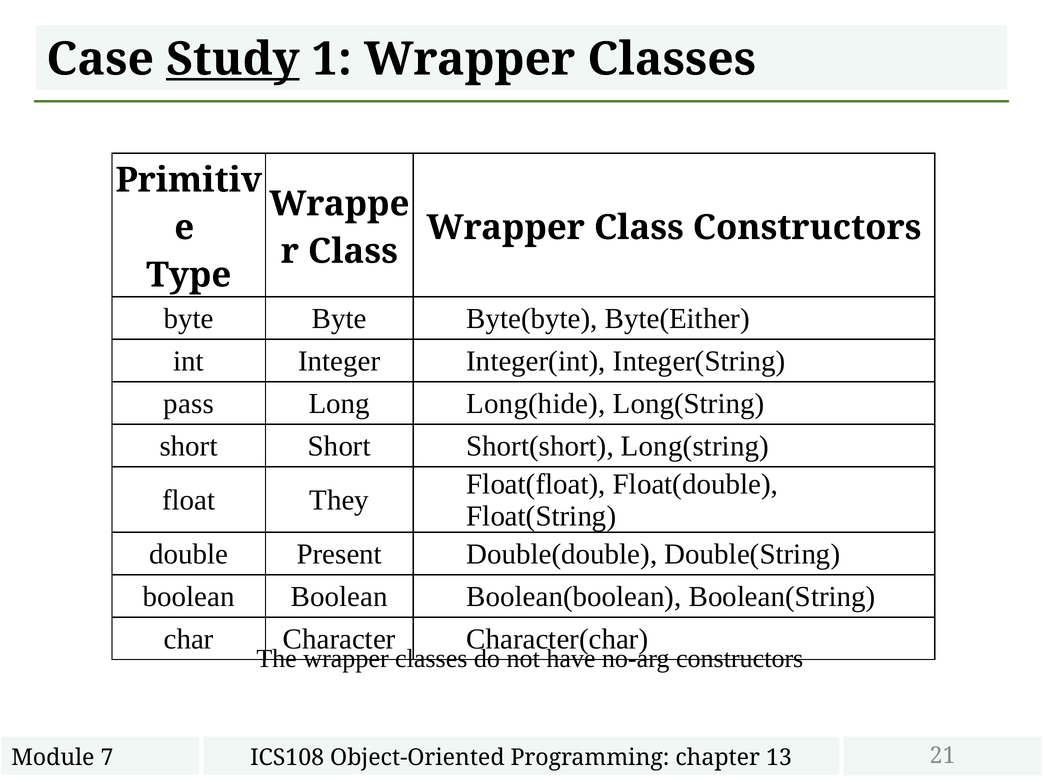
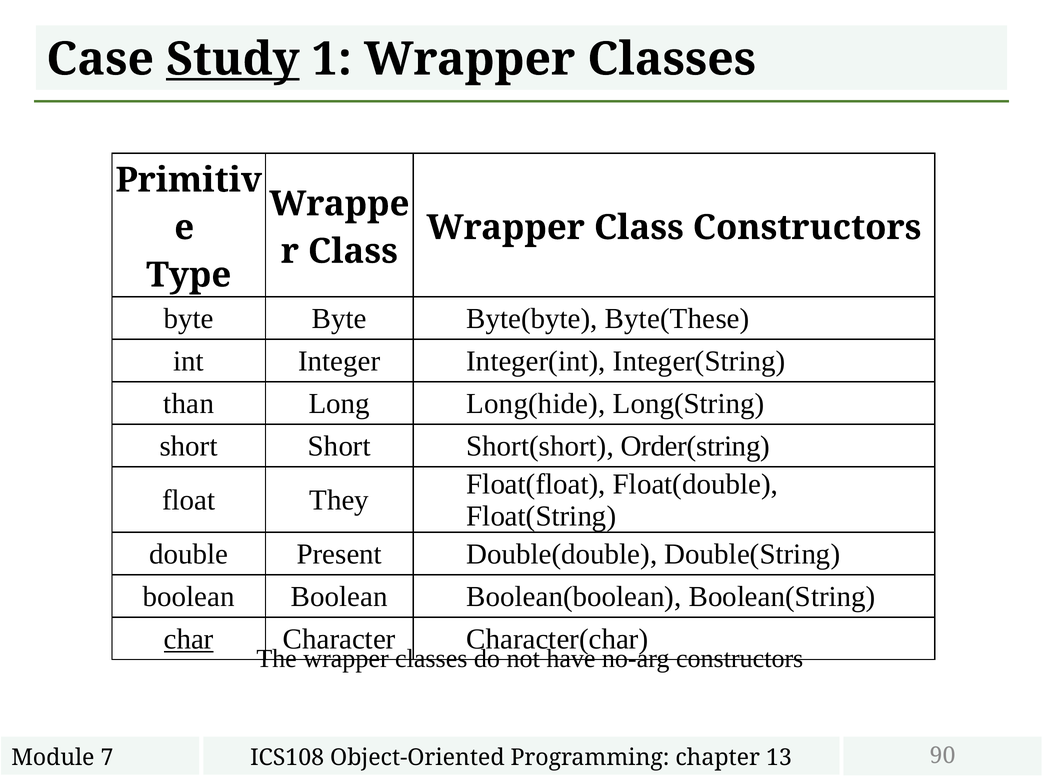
Byte(Either: Byte(Either -> Byte(These (677, 319)
pass: pass -> than (189, 404)
Short(short Long(string: Long(string -> Order(string (695, 446)
char underline: none -> present (189, 639)
21: 21 -> 90 (943, 756)
